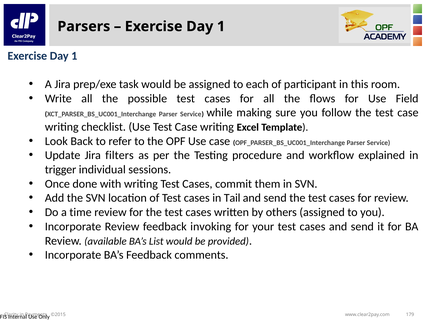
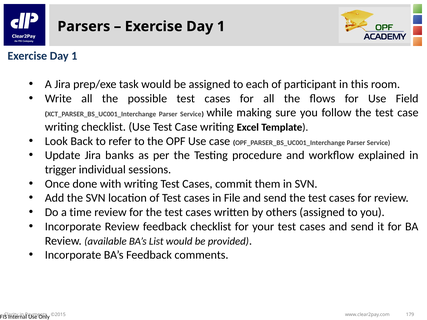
filters: filters -> banks (120, 156)
Tail: Tail -> File (232, 198)
feedback invoking: invoking -> checklist (211, 227)
